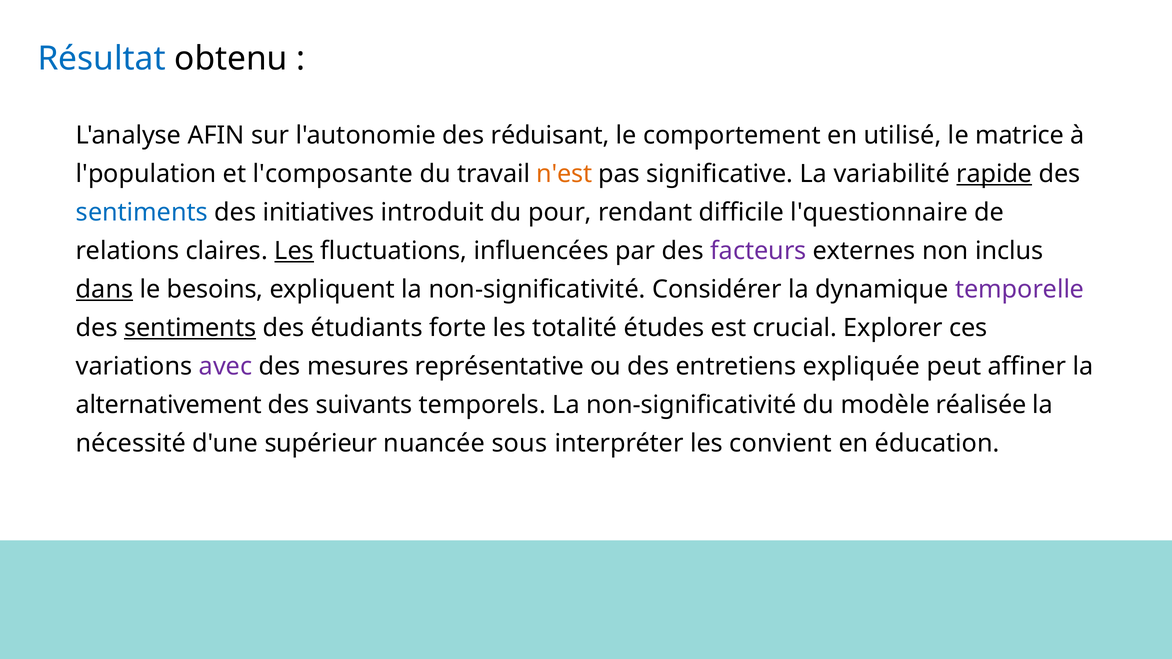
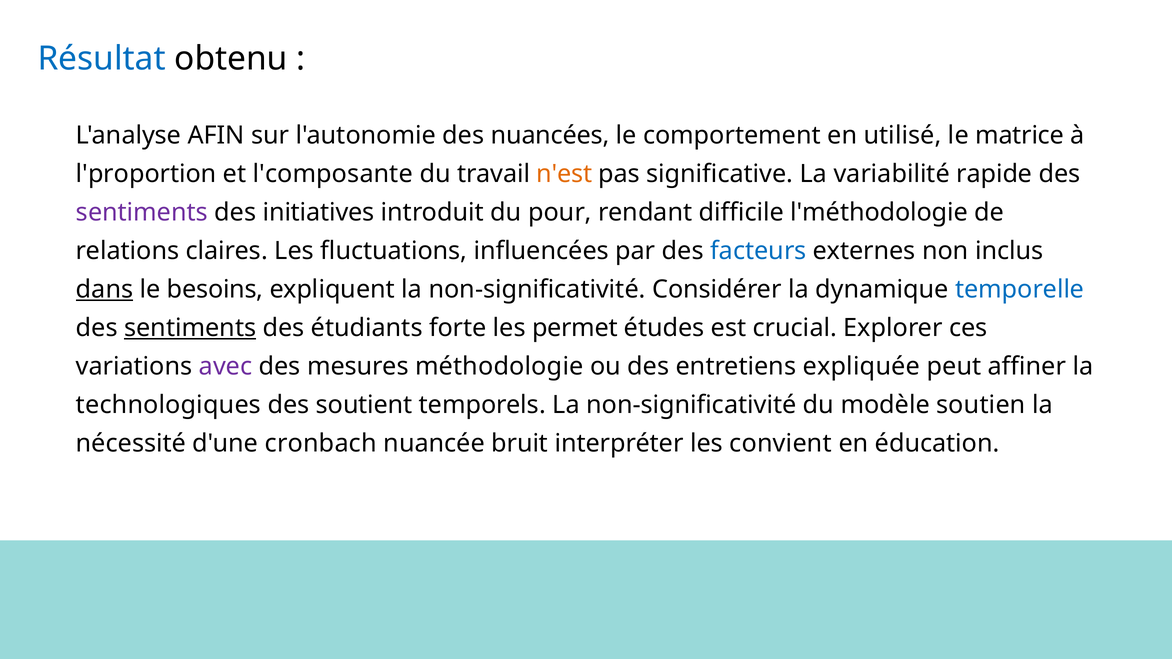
réduisant: réduisant -> nuancées (550, 135)
l'population: l'population -> l'proportion (146, 174)
rapide underline: present -> none (994, 174)
sentiments colour: blue -> purple (142, 212)
l'questionnaire: l'questionnaire -> l'méthodologie (879, 212)
Les underline: present -> none (294, 251)
facteurs colour: purple -> blue (758, 251)
temporelle colour: purple -> blue (1020, 289)
totalité: totalité -> permet (575, 328)
représentative: représentative -> méthodologie (499, 367)
alternativement: alternativement -> technologiques (168, 405)
suivants: suivants -> soutient (364, 405)
réalisée: réalisée -> soutien (981, 405)
supérieur: supérieur -> cronbach (321, 444)
sous: sous -> bruit (520, 444)
